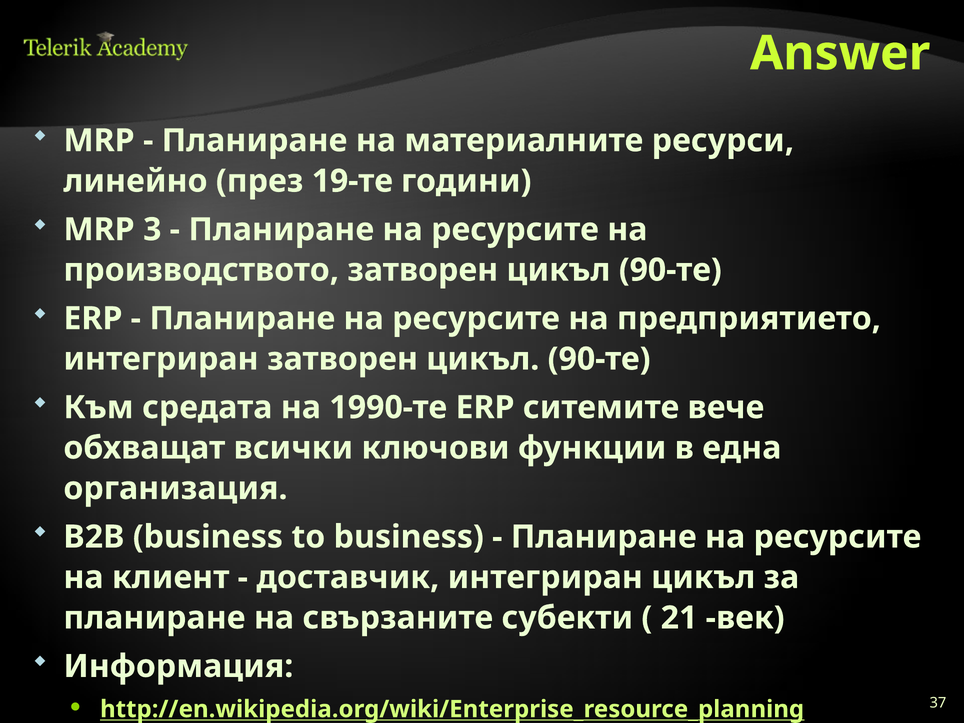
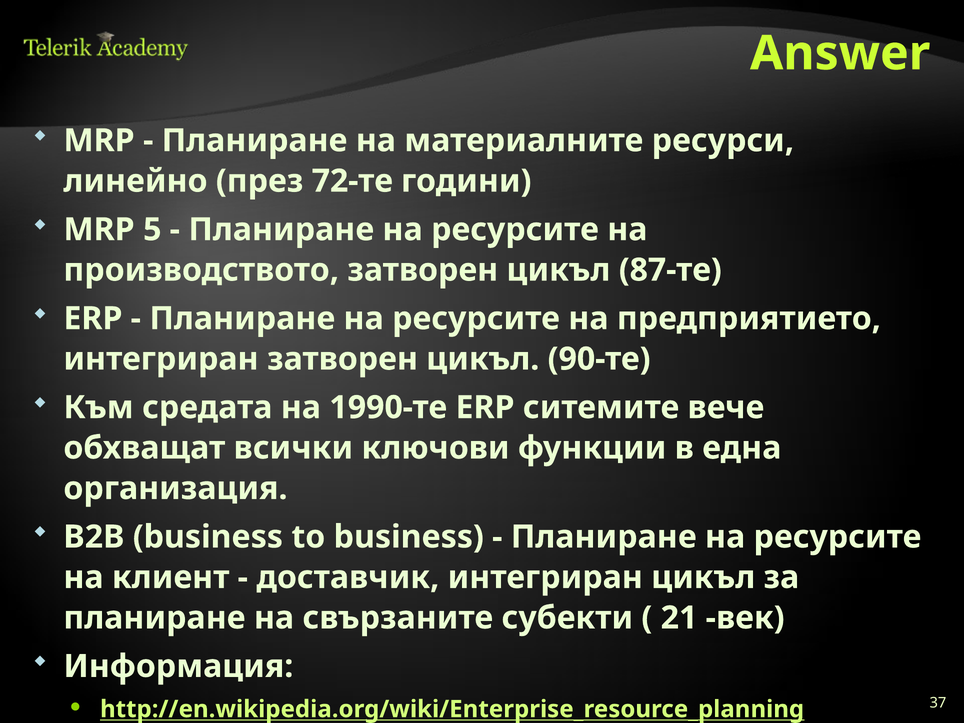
19-те: 19-те -> 72-те (352, 181)
3: 3 -> 5 (152, 230)
производството затворен цикъл 90-те: 90-те -> 87-те (670, 270)
